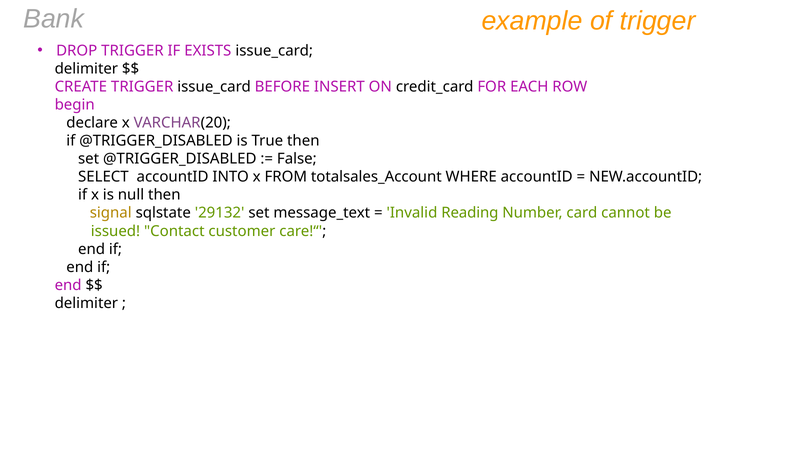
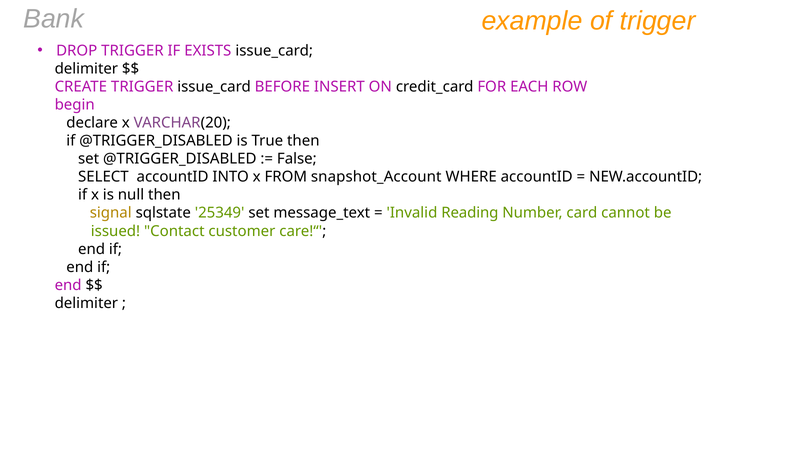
totalsales_Account: totalsales_Account -> snapshot_Account (376, 177)
29132: 29132 -> 25349 (220, 213)
